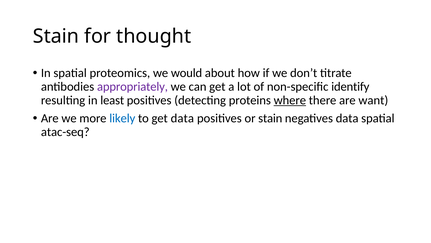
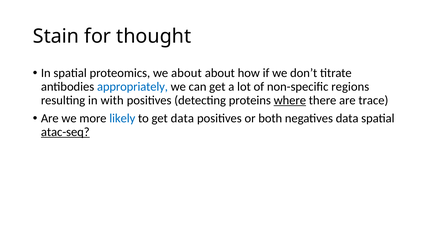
we would: would -> about (186, 73)
appropriately colour: purple -> blue (132, 86)
identify: identify -> regions (350, 86)
least: least -> with (112, 100)
want: want -> trace (373, 100)
or stain: stain -> both (270, 118)
atac-seq underline: none -> present (65, 132)
